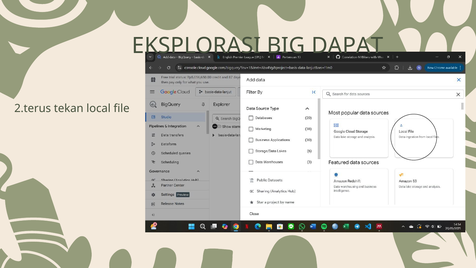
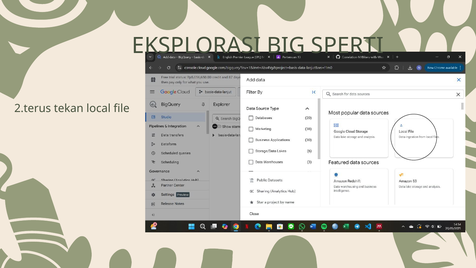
DAPAT: DAPAT -> SPERTI (347, 46)
